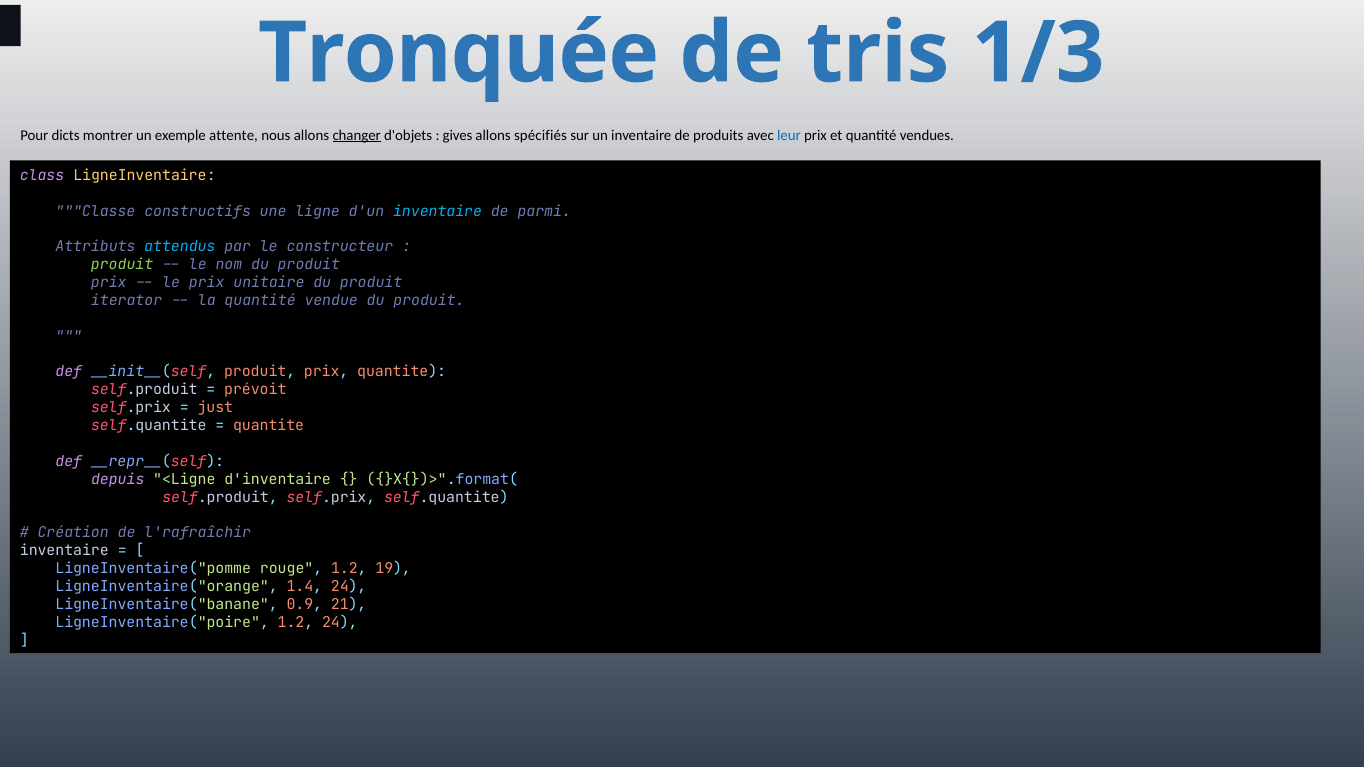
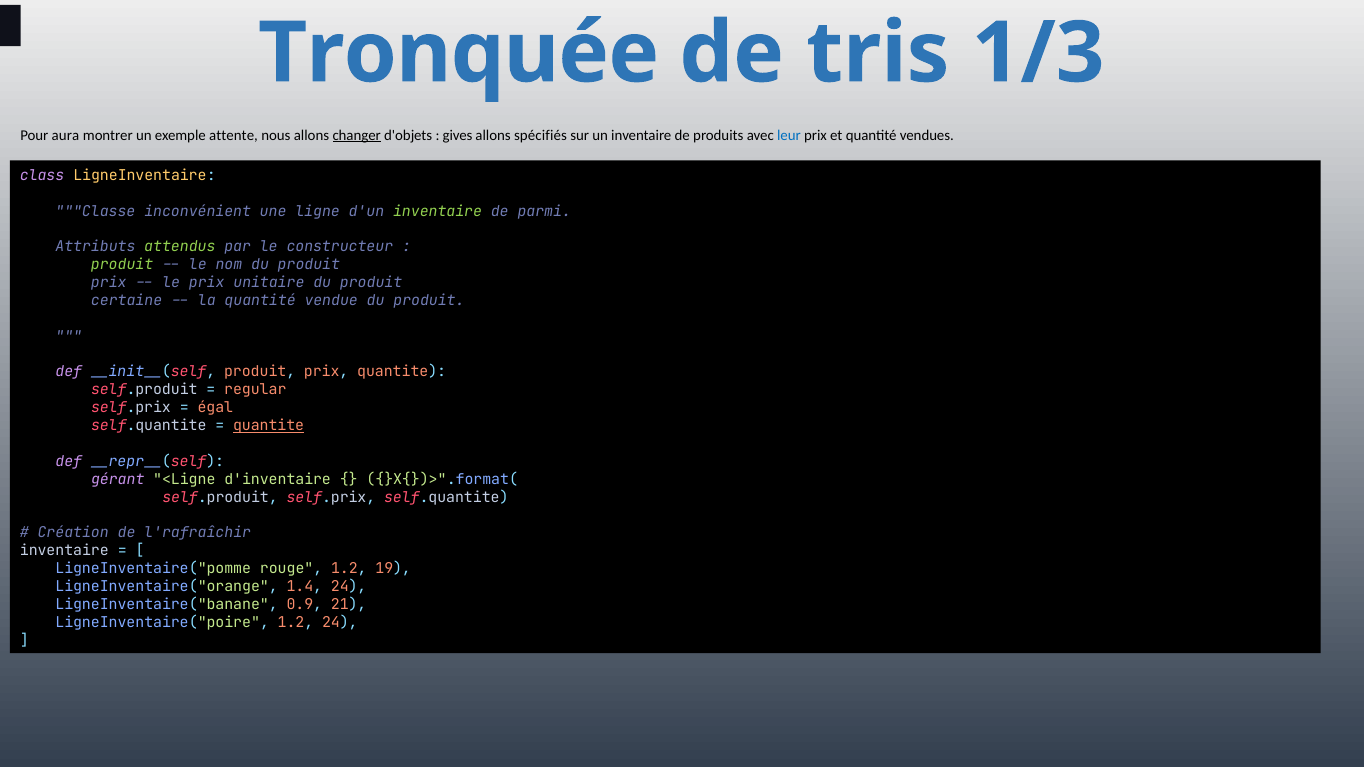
dicts: dicts -> aura (66, 135)
constructifs: constructifs -> inconvénient (198, 211)
inventaire colour: light blue -> light green (438, 211)
attendus colour: light blue -> light green (180, 247)
iterator: iterator -> certaine (127, 301)
prévoit: prévoit -> regular (255, 390)
just: just -> égal (215, 408)
quantite underline: none -> present (269, 426)
depuis: depuis -> gérant (118, 479)
